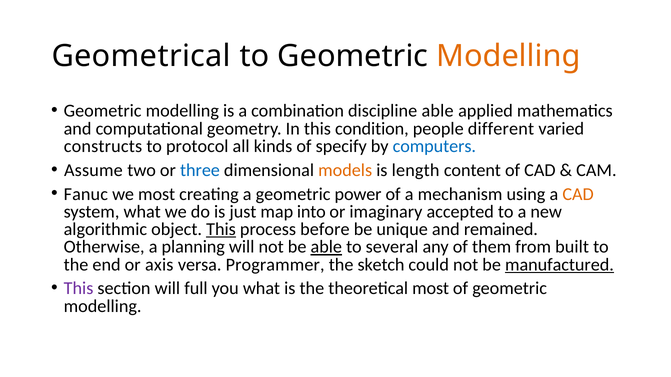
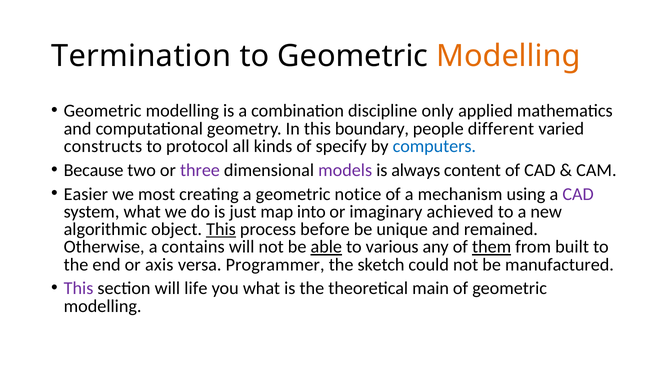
Geometrical: Geometrical -> Termination (141, 56)
discipline able: able -> only (438, 111)
condition: condition -> boundary (372, 129)
Assume: Assume -> Because (94, 170)
three colour: blue -> purple (200, 170)
models colour: orange -> purple (345, 170)
length: length -> always (416, 170)
Fanuc: Fanuc -> Easier (86, 194)
power: power -> notice (358, 194)
CAD colour: orange -> purple (578, 194)
accepted: accepted -> achieved (460, 212)
planning: planning -> contains (193, 247)
several: several -> various (392, 247)
them underline: none -> present (492, 247)
manufactured underline: present -> none (559, 265)
full: full -> life (196, 289)
theoretical most: most -> main (431, 289)
